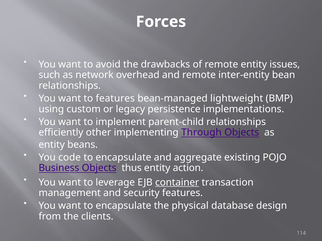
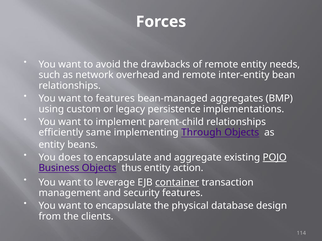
issues: issues -> needs (285, 65)
lightweight: lightweight -> aggregates (237, 99)
other: other -> same (99, 133)
code: code -> does (70, 158)
POJO underline: none -> present (275, 158)
